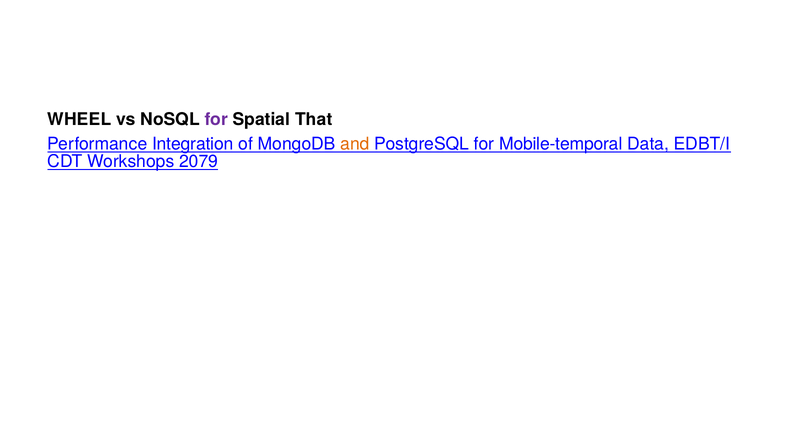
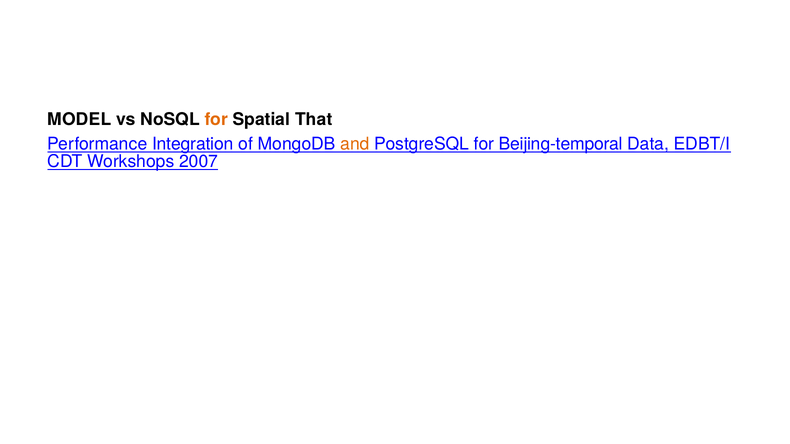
WHEEL: WHEEL -> MODEL (79, 119)
for colour: purple -> orange (216, 119)
Mobile-temporal: Mobile-temporal -> Beijing-temporal (561, 144)
2079: 2079 -> 2007 (199, 162)
